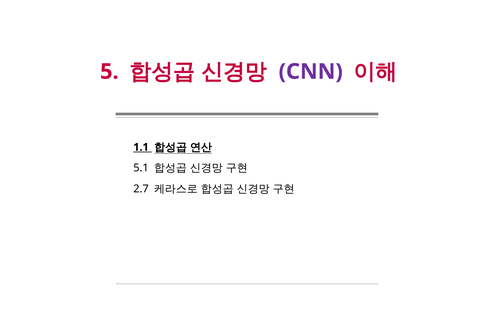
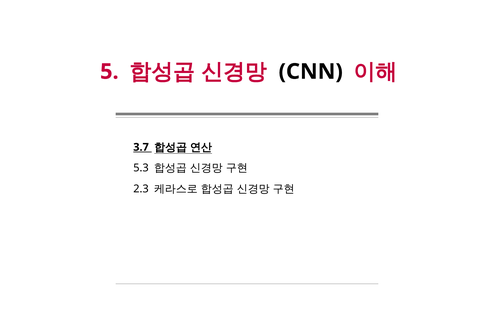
CNN colour: purple -> black (311, 72)
1.1: 1.1 -> 3.7 (141, 147)
5.1: 5.1 -> 5.3 (141, 168)
2.7: 2.7 -> 2.3 (141, 189)
